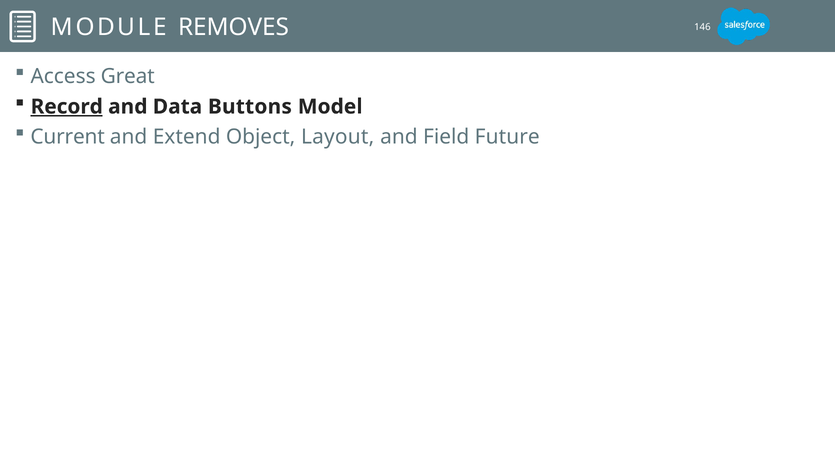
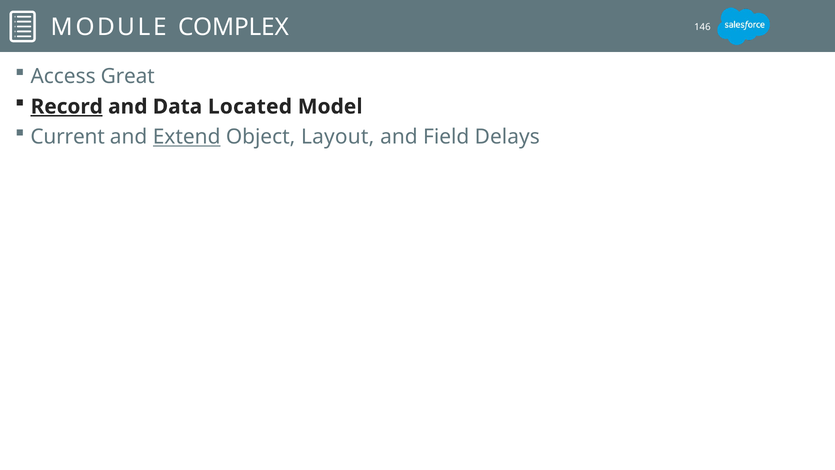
REMOVES: REMOVES -> COMPLEX (234, 27)
Buttons: Buttons -> Located (250, 107)
Extend underline: none -> present (187, 137)
Future: Future -> Delays (507, 137)
